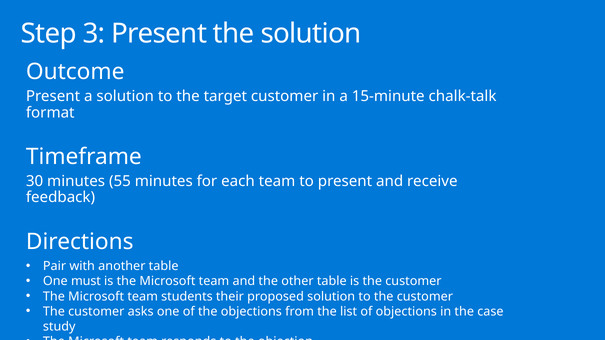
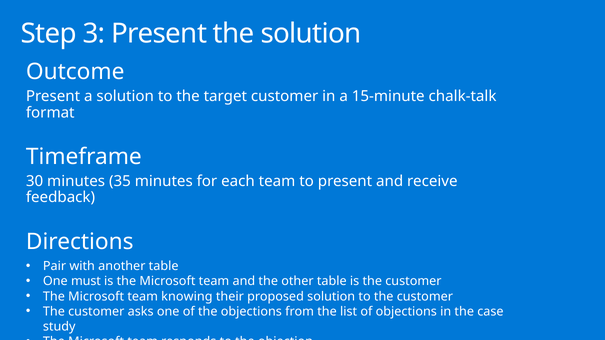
55: 55 -> 35 (120, 181)
students: students -> knowing (187, 297)
